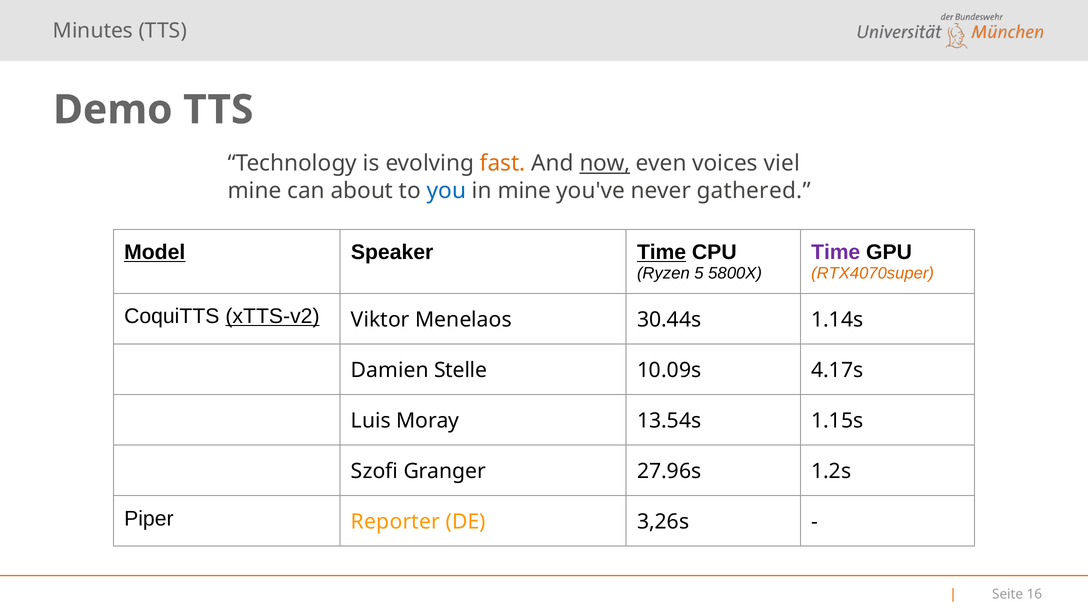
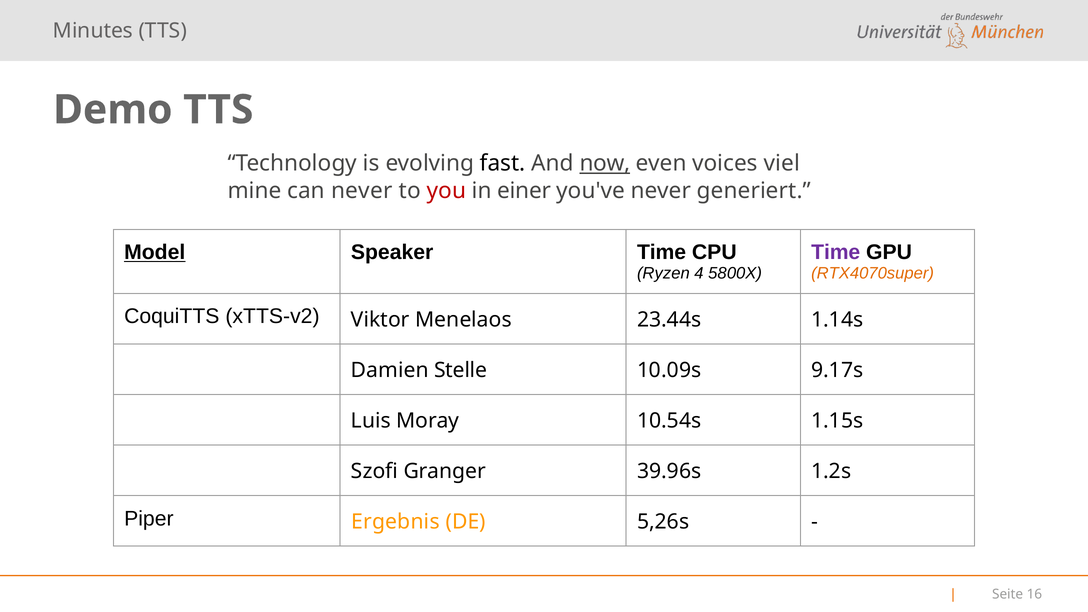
fast colour: orange -> black (503, 163)
can about: about -> never (362, 191)
you colour: blue -> red (446, 191)
in mine: mine -> einer (524, 191)
gathered: gathered -> generiert (754, 191)
Time underline: present -> none (662, 252)
5: 5 -> 4 (699, 273)
xTTS-v2 underline: present -> none (272, 316)
30.44s: 30.44s -> 23.44s (669, 320)
4.17s: 4.17s -> 9.17s (837, 370)
13.54s: 13.54s -> 10.54s (669, 421)
27.96s: 27.96s -> 39.96s (669, 471)
Reporter: Reporter -> Ergebnis (395, 522)
3,26s: 3,26s -> 5,26s (663, 522)
